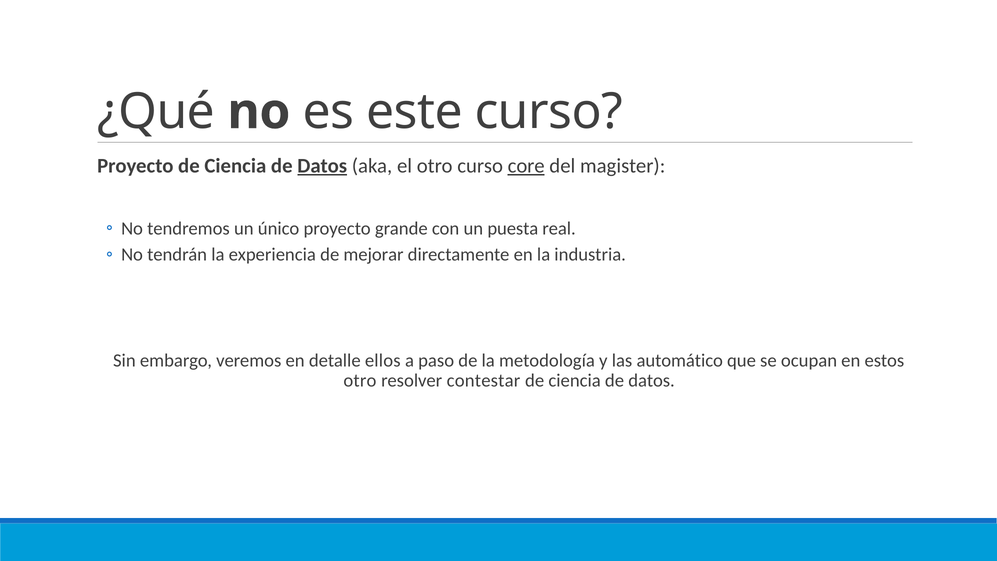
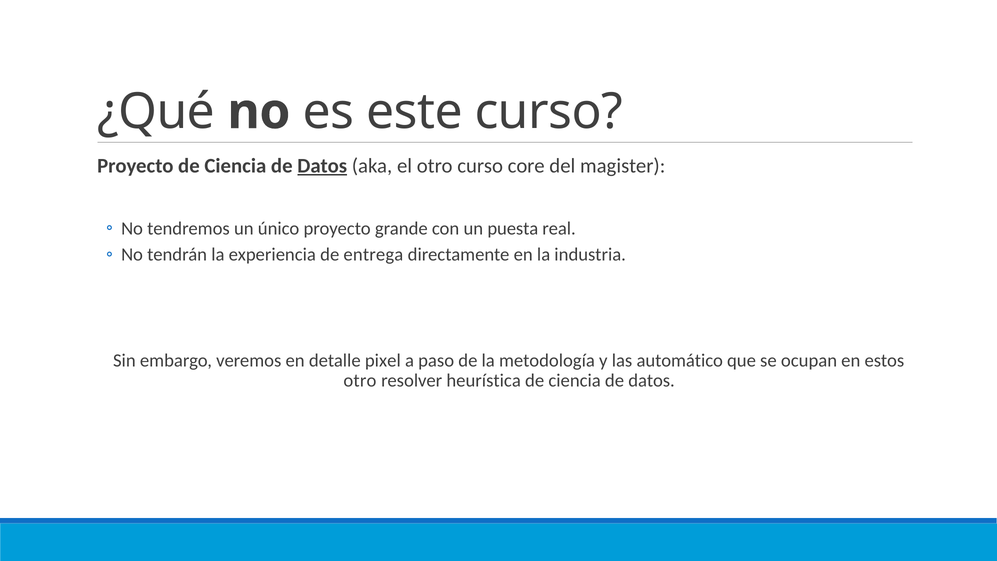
core underline: present -> none (526, 166)
mejorar: mejorar -> entrega (373, 255)
ellos: ellos -> pixel (383, 360)
contestar: contestar -> heurística (484, 381)
